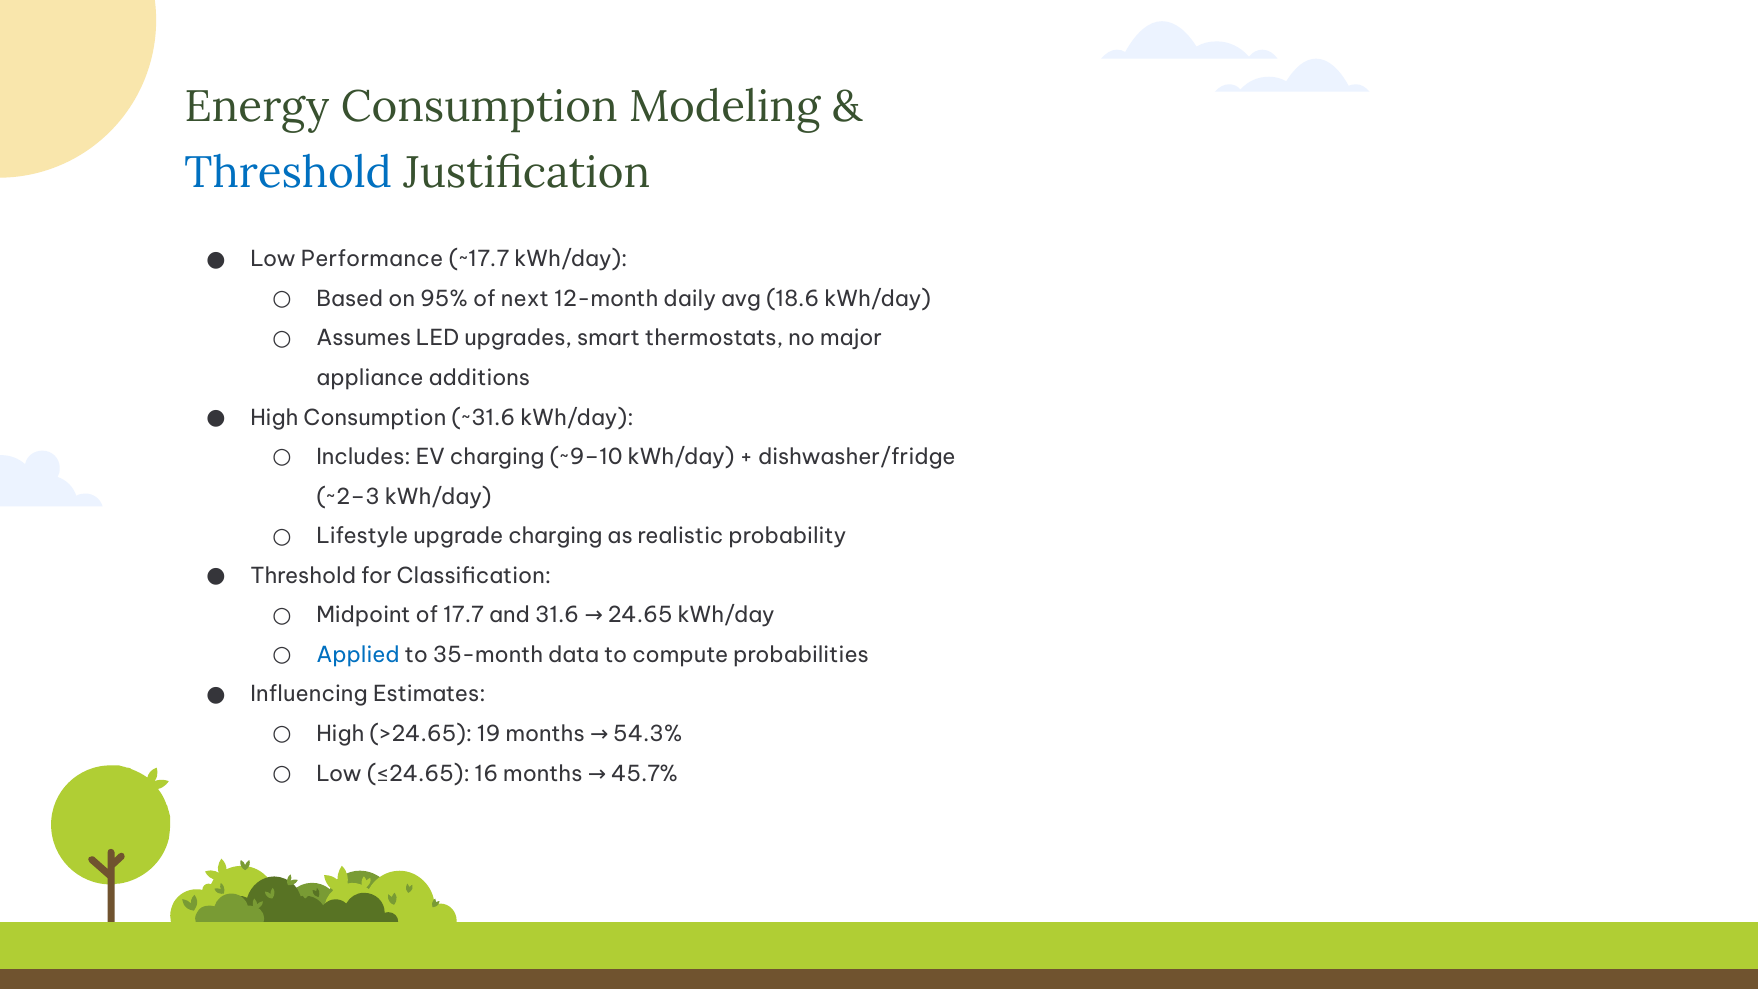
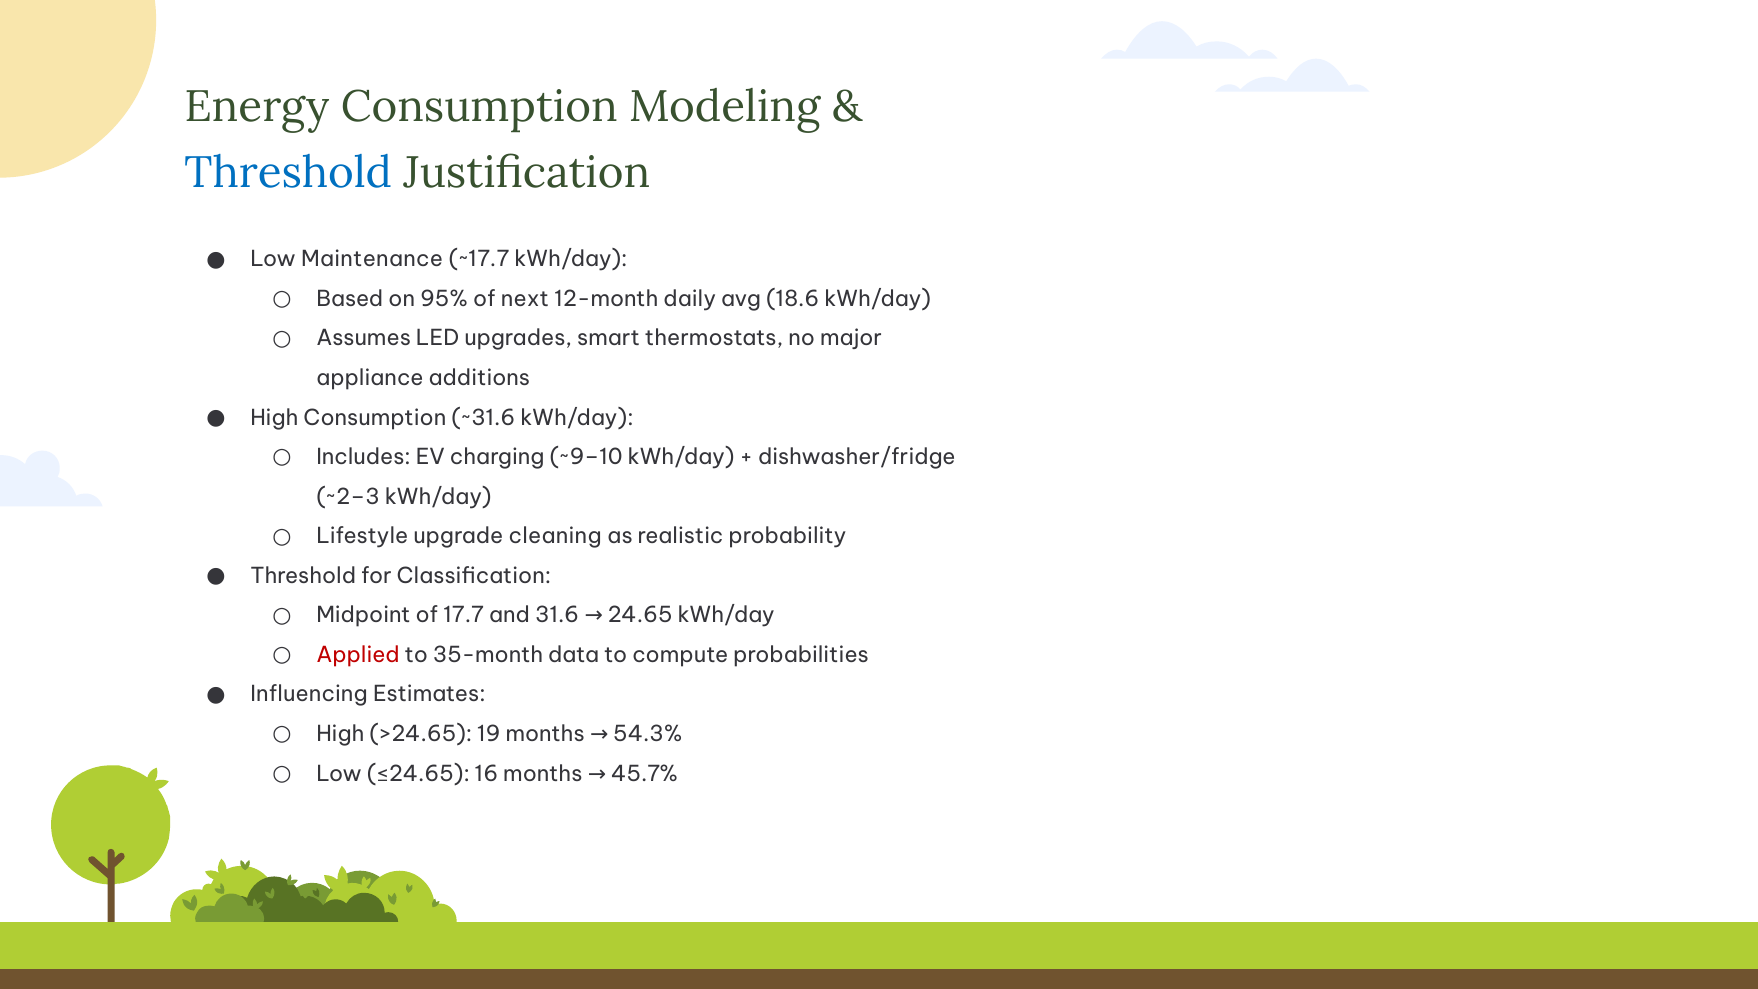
Performance: Performance -> Maintenance (372, 260)
upgrade charging: charging -> cleaning (555, 536)
Applied colour: blue -> red (358, 655)
